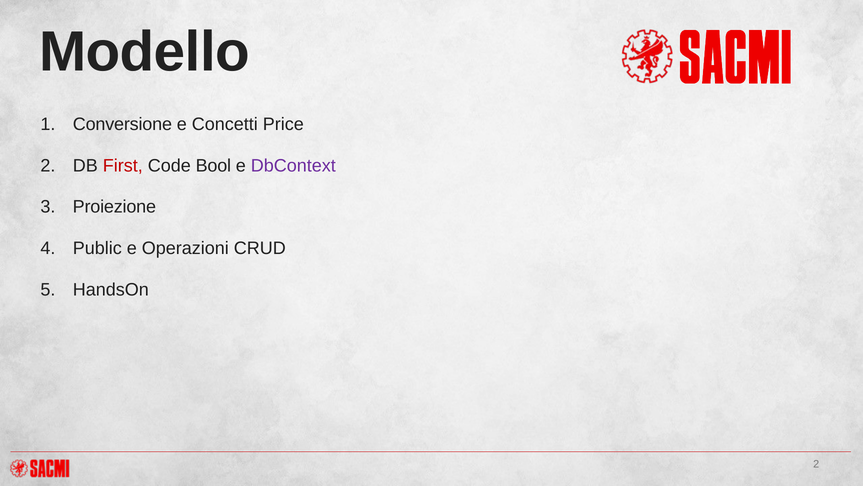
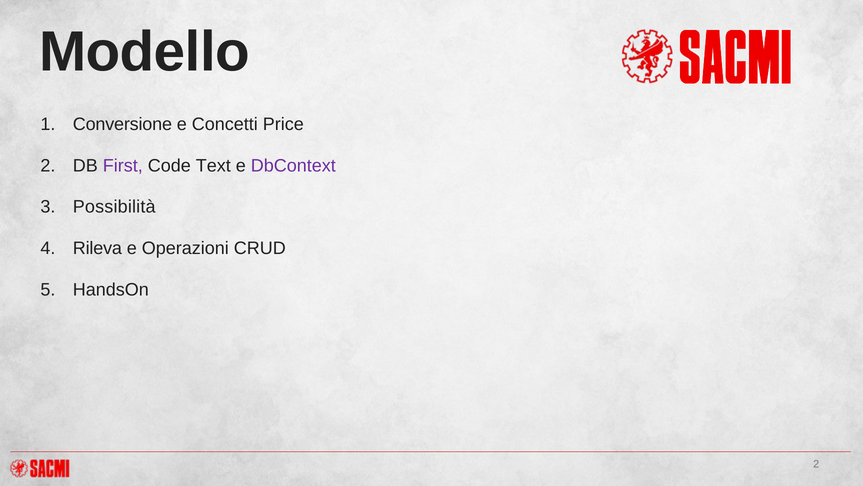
First colour: red -> purple (123, 165)
Bool: Bool -> Text (213, 165)
Proiezione: Proiezione -> Possibilità (114, 207)
Public: Public -> Rileva (97, 248)
